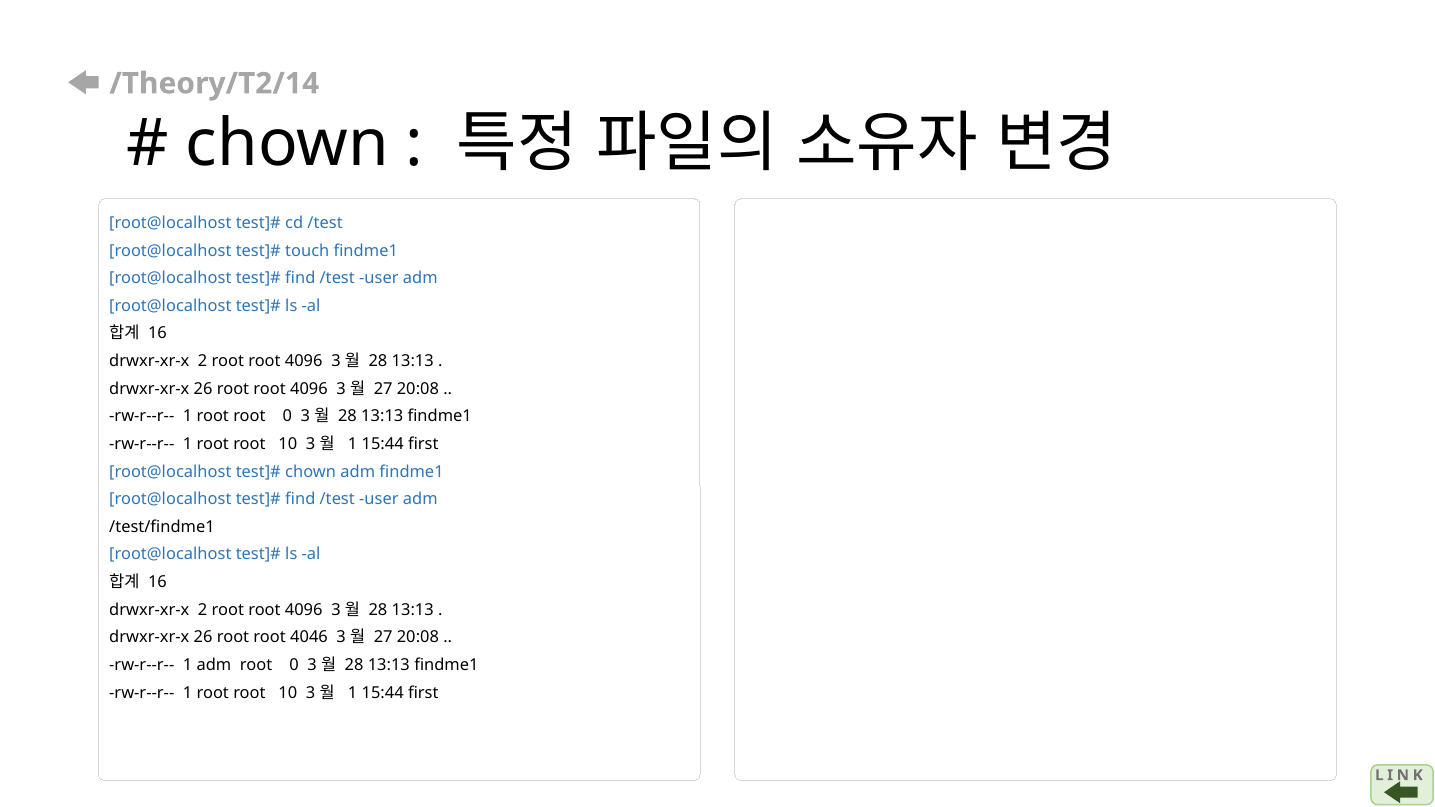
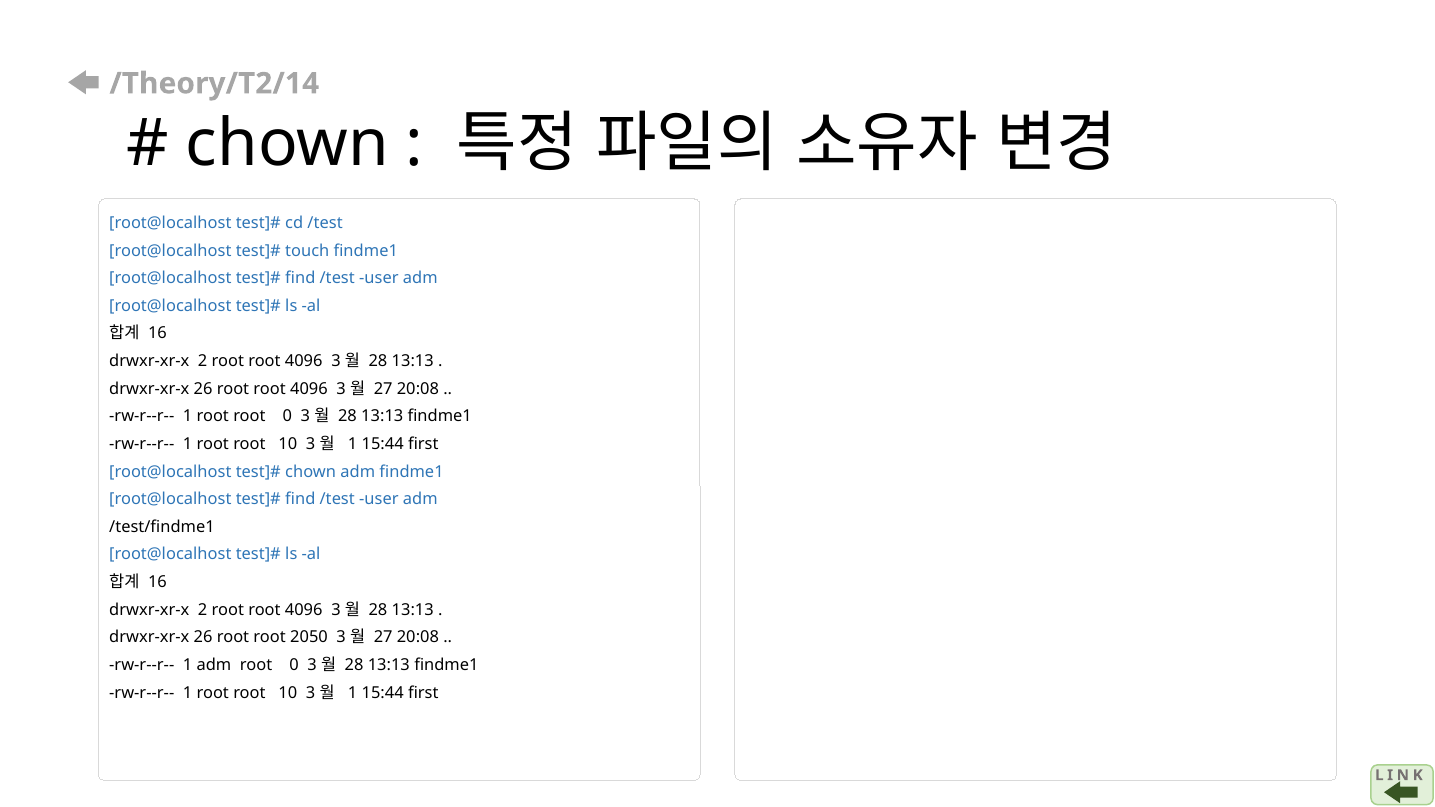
4046: 4046 -> 2050 (309, 638)
